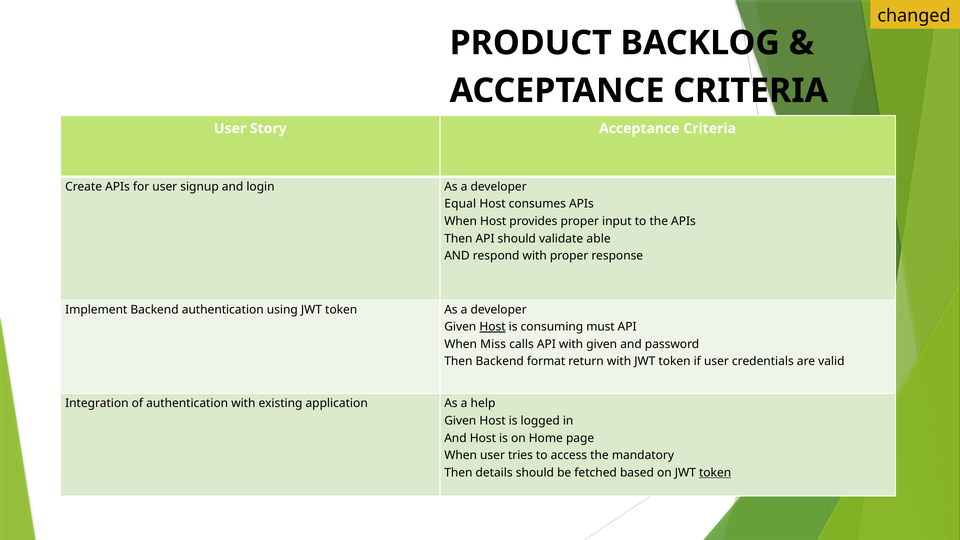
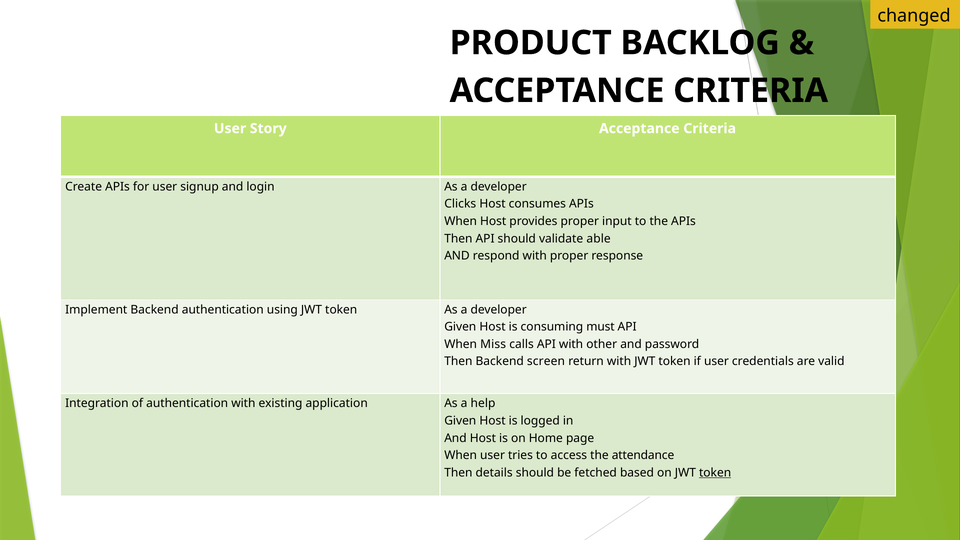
Equal: Equal -> Clicks (460, 204)
Host underline: present -> none (493, 327)
with given: given -> other (602, 344)
format: format -> screen (546, 361)
mandatory: mandatory -> attendance (643, 455)
